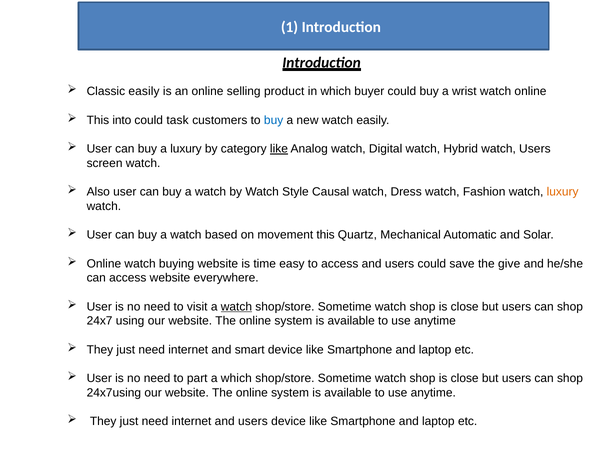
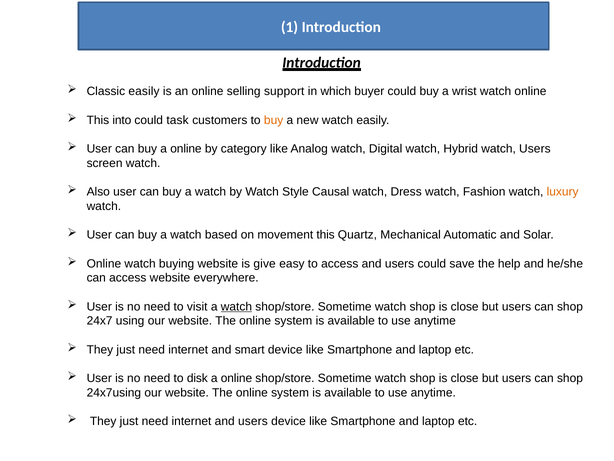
product: product -> support (284, 91)
buy colour: blue -> orange (274, 120)
buy a luxury: luxury -> online (186, 149)
like underline: present -> none (279, 149)
time: time -> give (265, 263)
give: give -> help (509, 263)
part: part -> disk (197, 378)
which: which -> online (236, 378)
